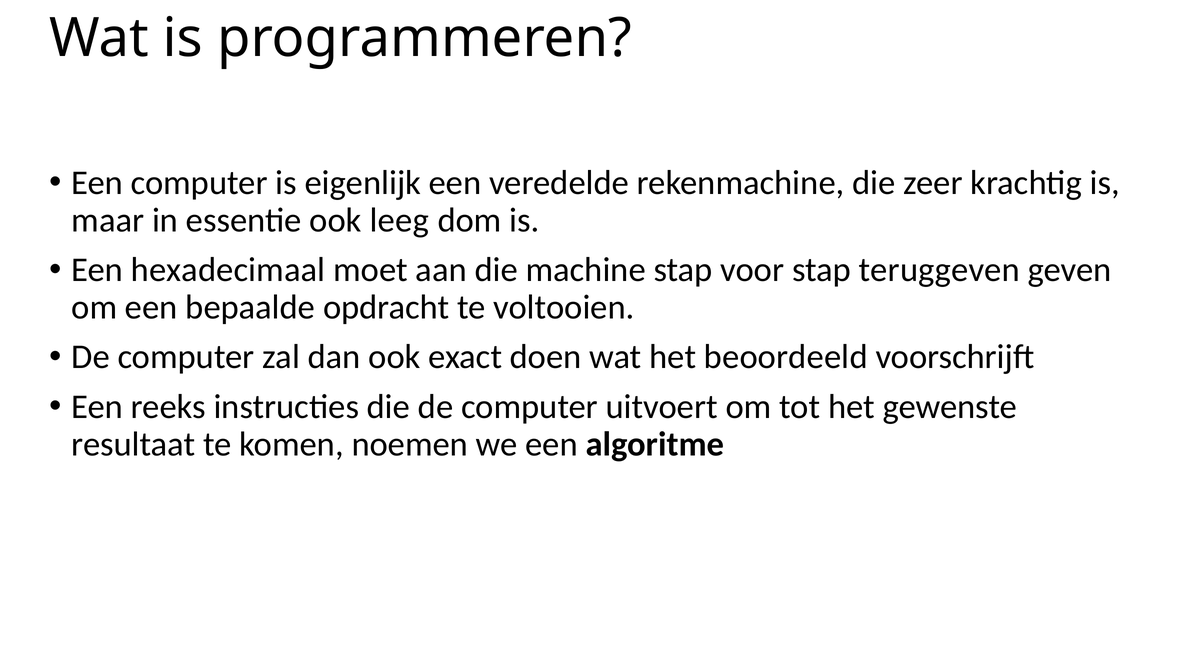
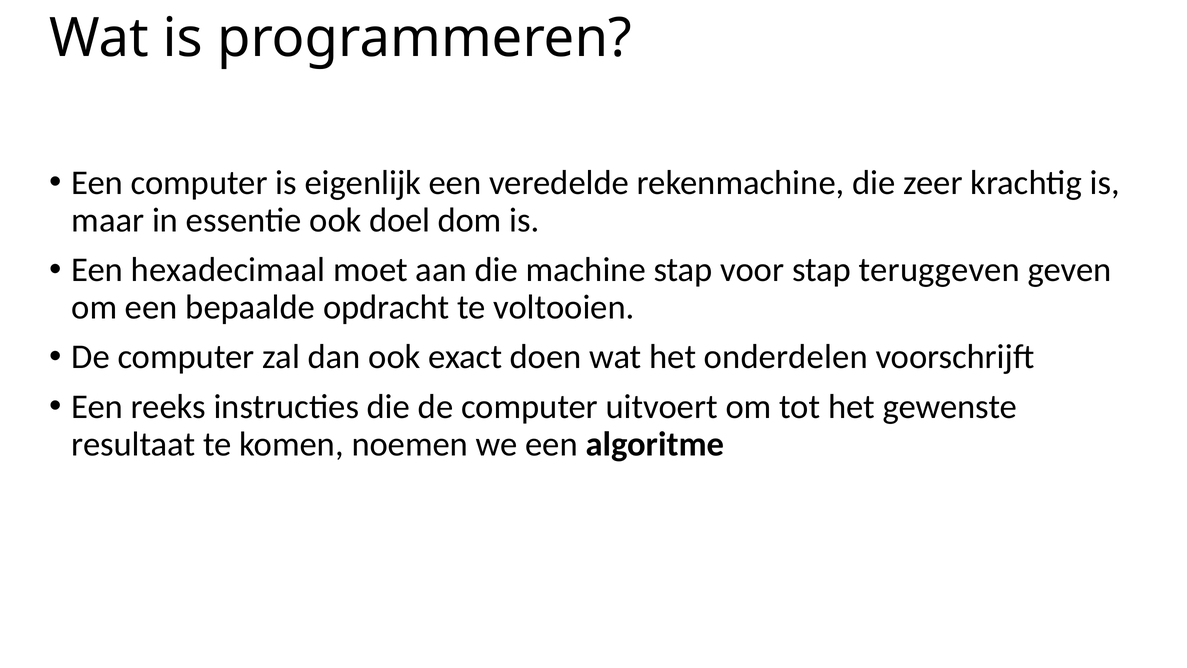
leeg: leeg -> doel (400, 220)
beoordeeld: beoordeeld -> onderdelen (786, 357)
